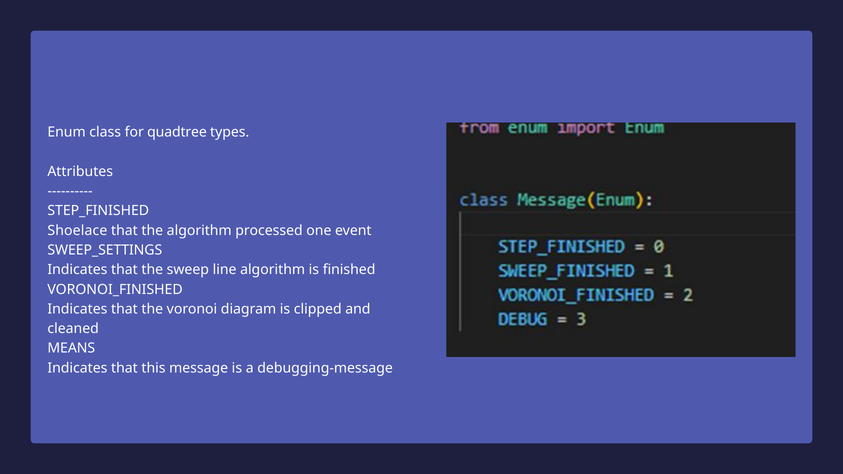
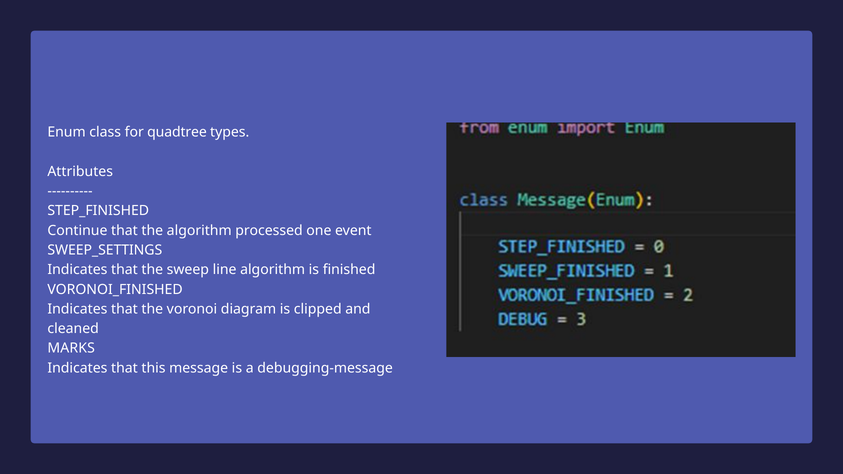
Shoelace: Shoelace -> Continue (77, 230)
MEANS: MEANS -> MARKS (71, 348)
